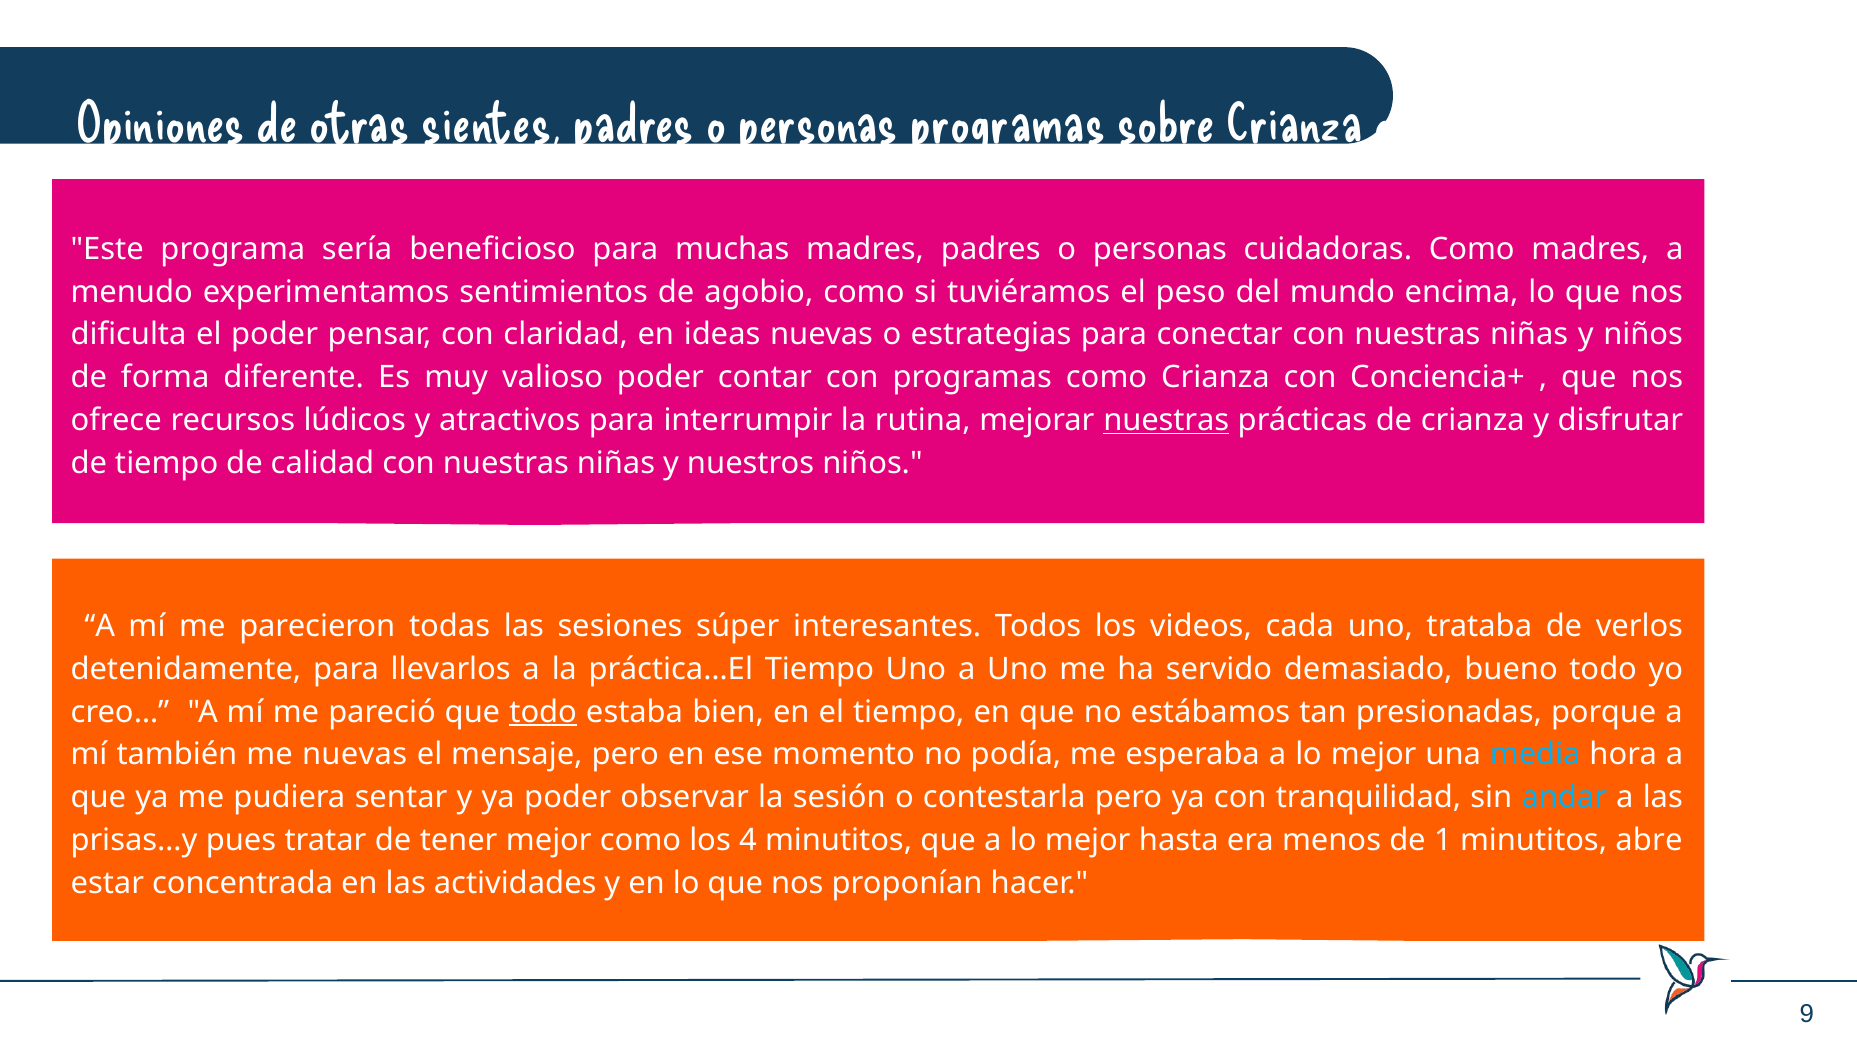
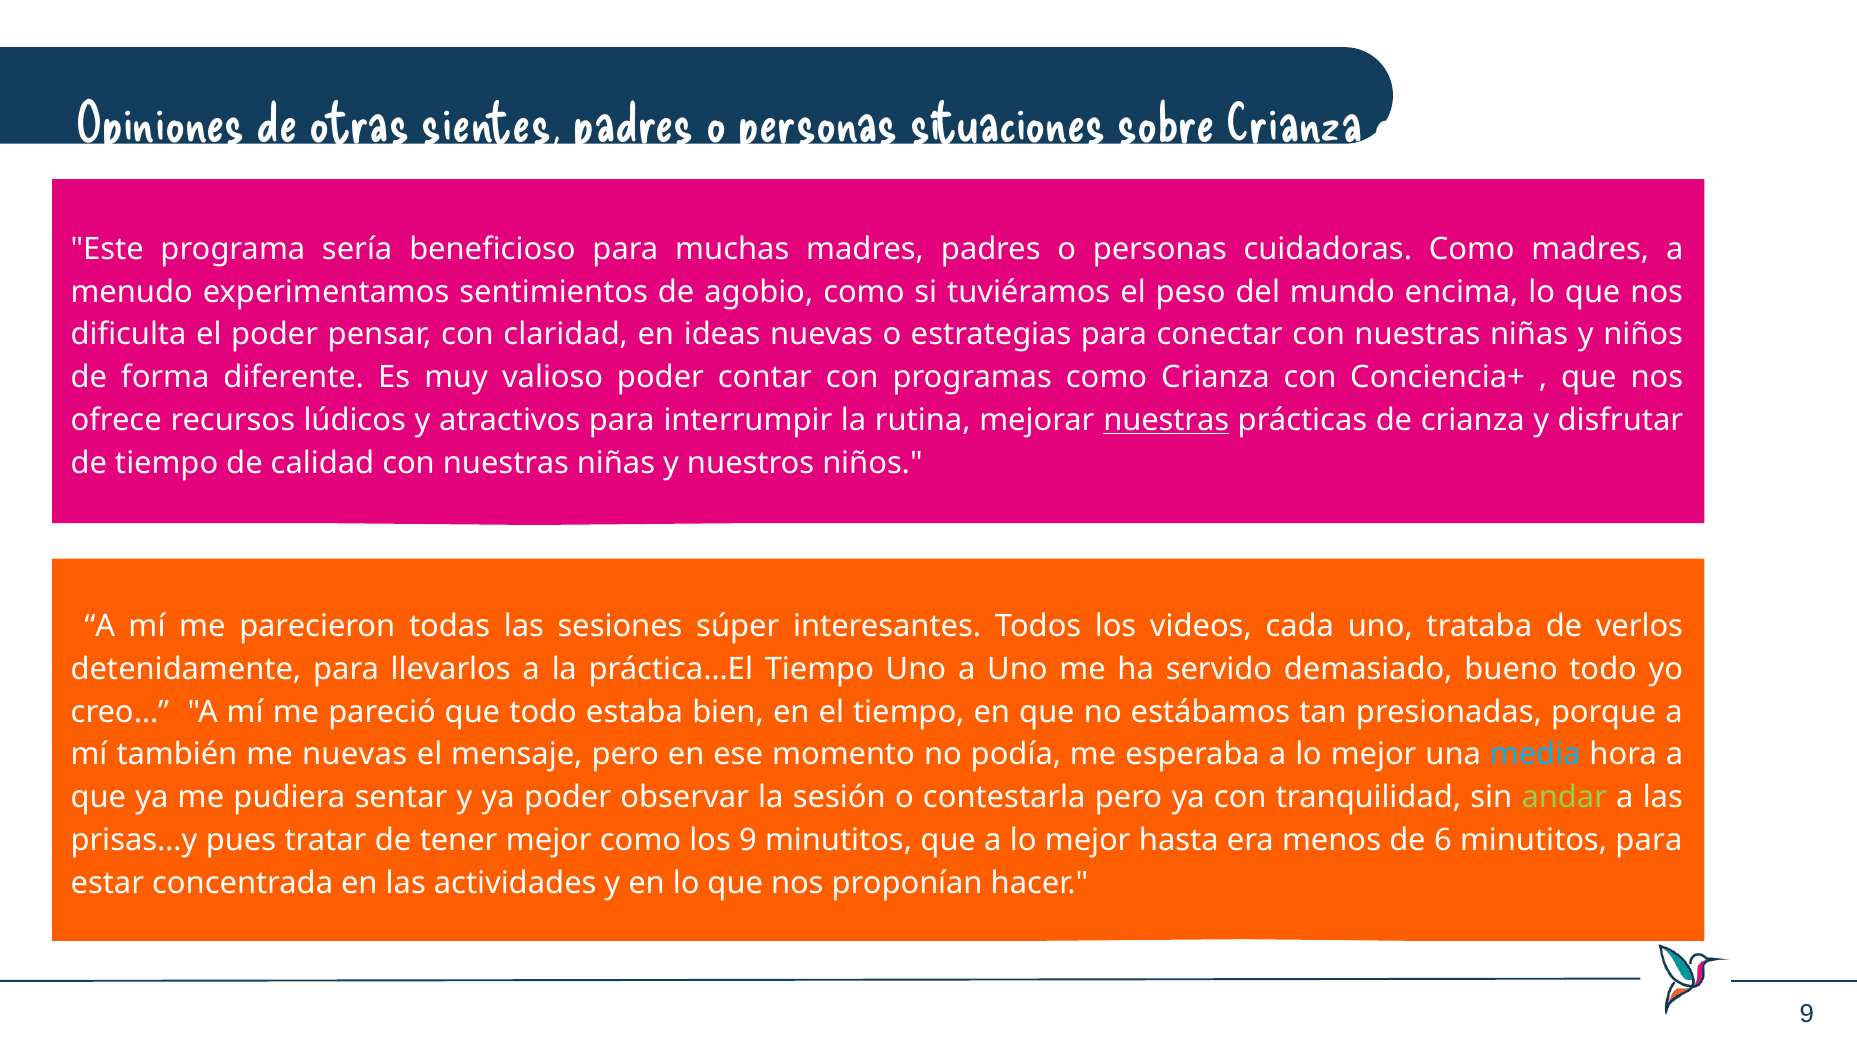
personas programas: programas -> situaciones (1008, 124)
todo underline: present -> none (543, 712)
andar colour: light blue -> light green (1564, 797)
los 4: 4 -> 9 (748, 840)
1: 1 -> 6 (1443, 840)
minutitos abre: abre -> para (1649, 840)
